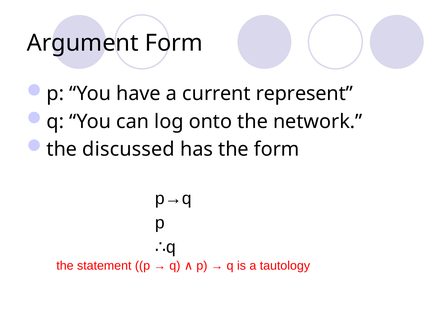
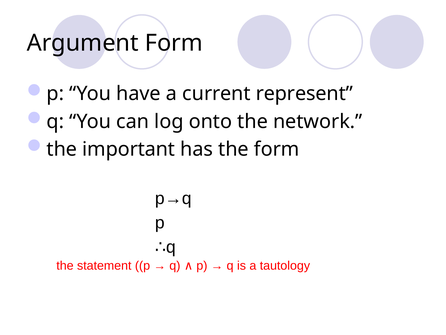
discussed: discussed -> important (129, 149)
